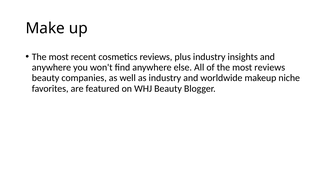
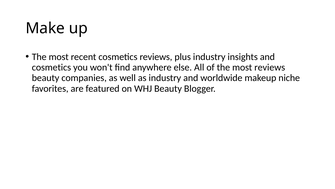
anywhere: anywhere -> cosmetics (51, 67)
